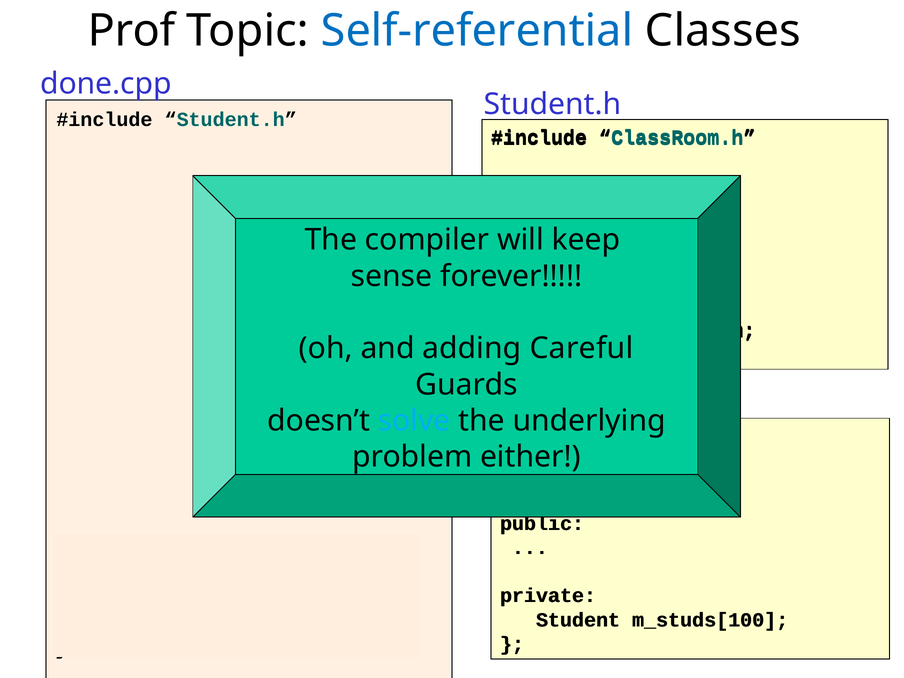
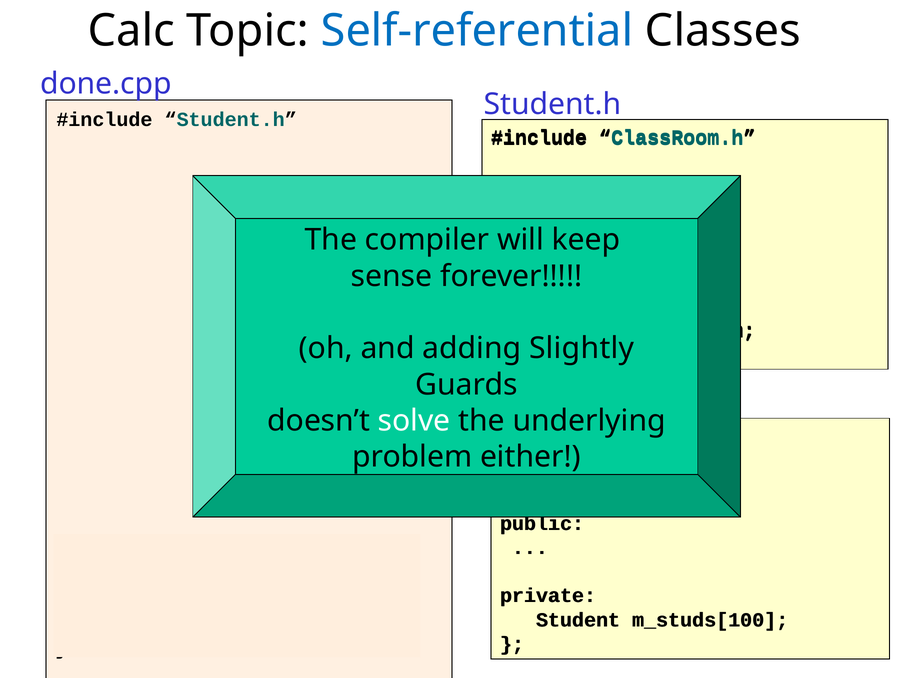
Prof: Prof -> Calc (131, 31)
Careful: Careful -> Slightly (582, 349)
solve colour: light blue -> white (414, 421)
